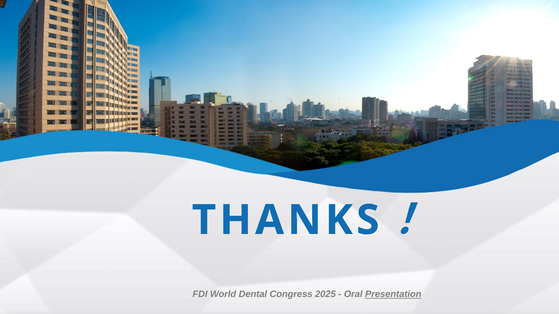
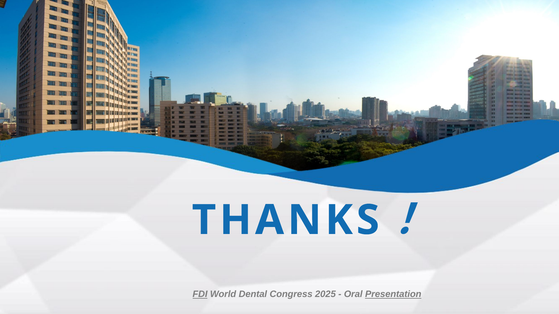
FDI underline: none -> present (200, 295)
